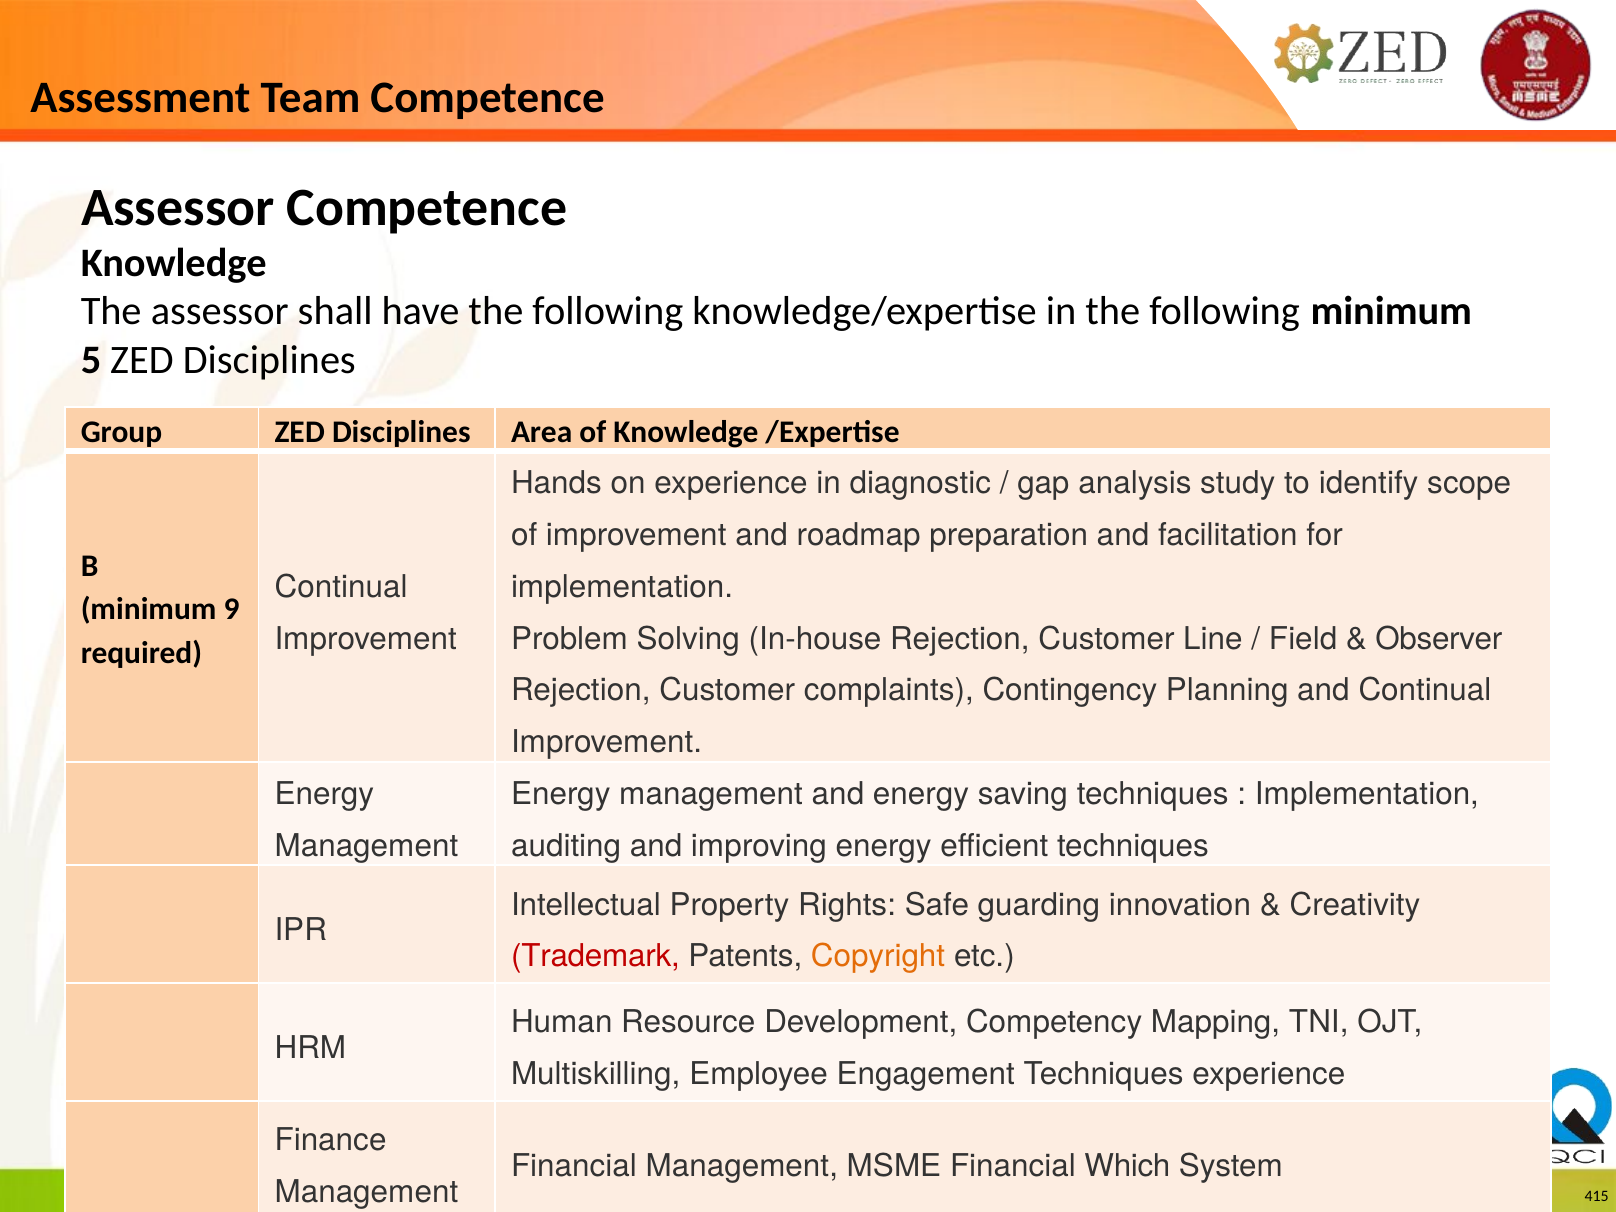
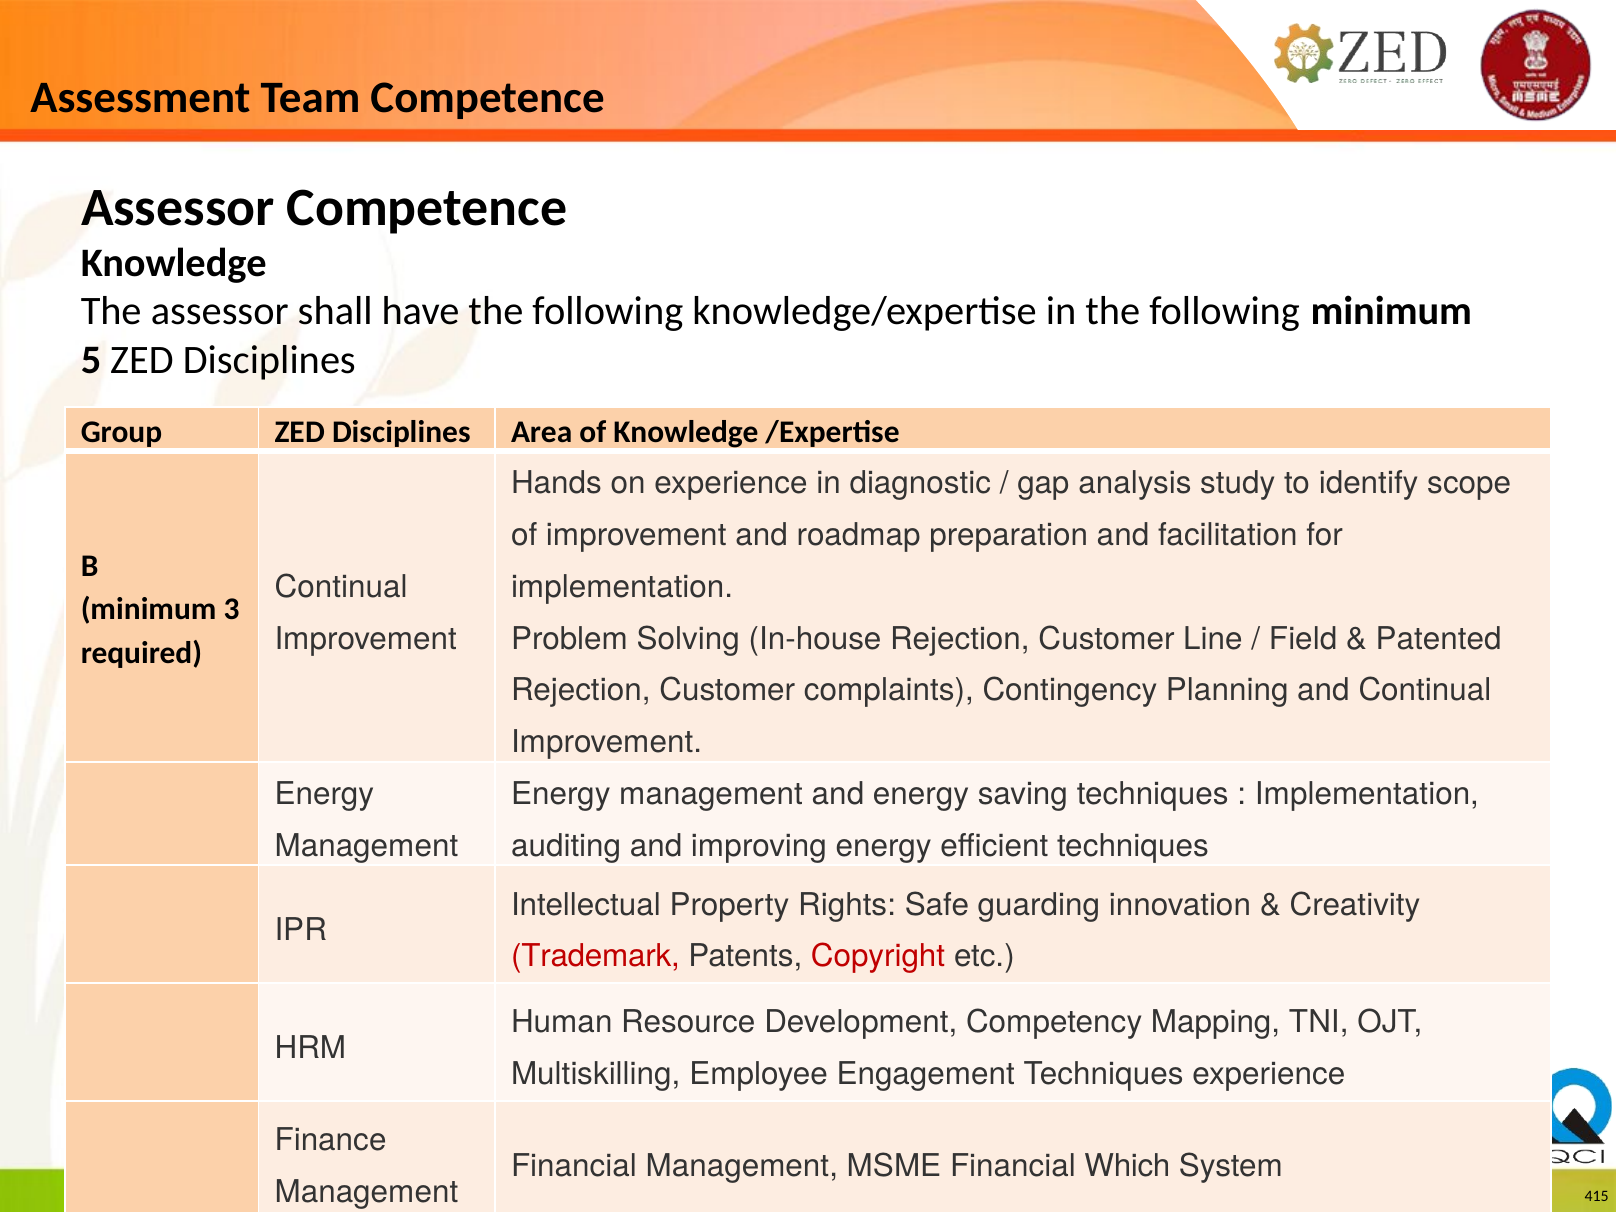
9: 9 -> 3 (232, 610)
Observer: Observer -> Patented (1439, 639)
Copyright colour: orange -> red (878, 956)
